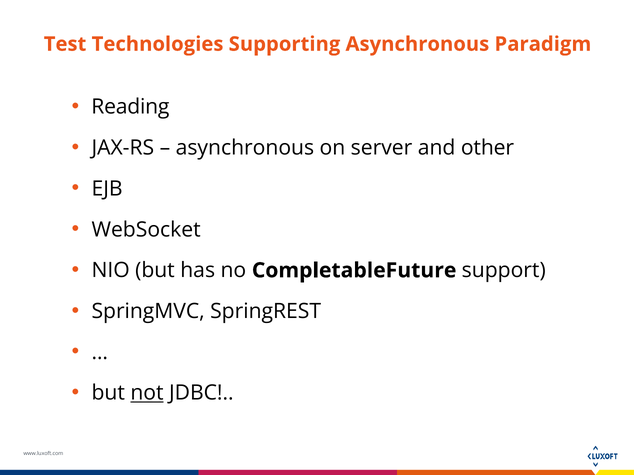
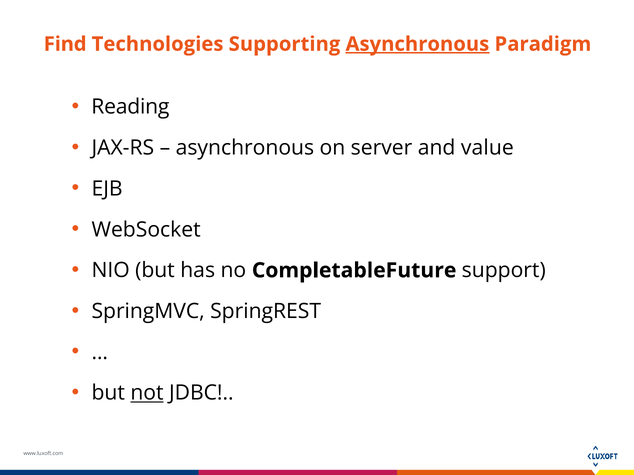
Test: Test -> Find (65, 44)
Asynchronous underline: none -> present (417, 44)
other: other -> value (487, 148)
